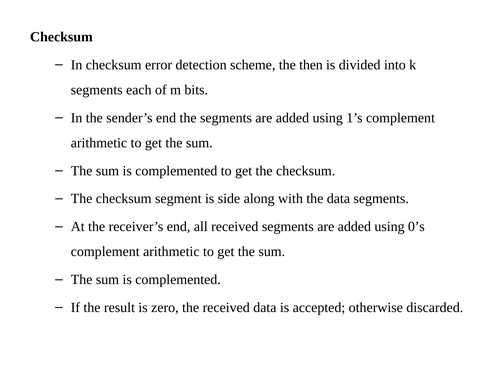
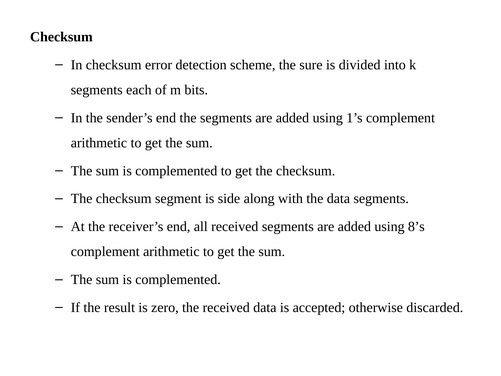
then: then -> sure (311, 65)
0’s: 0’s -> 8’s (416, 226)
